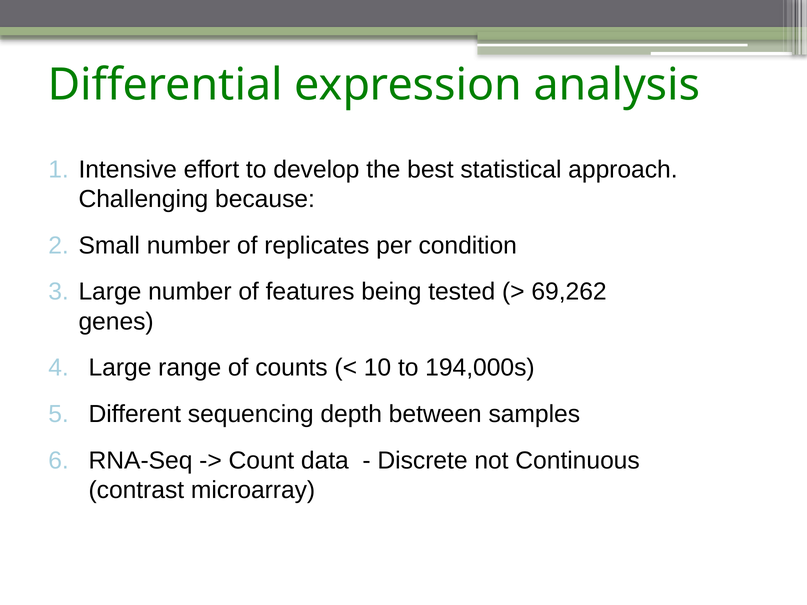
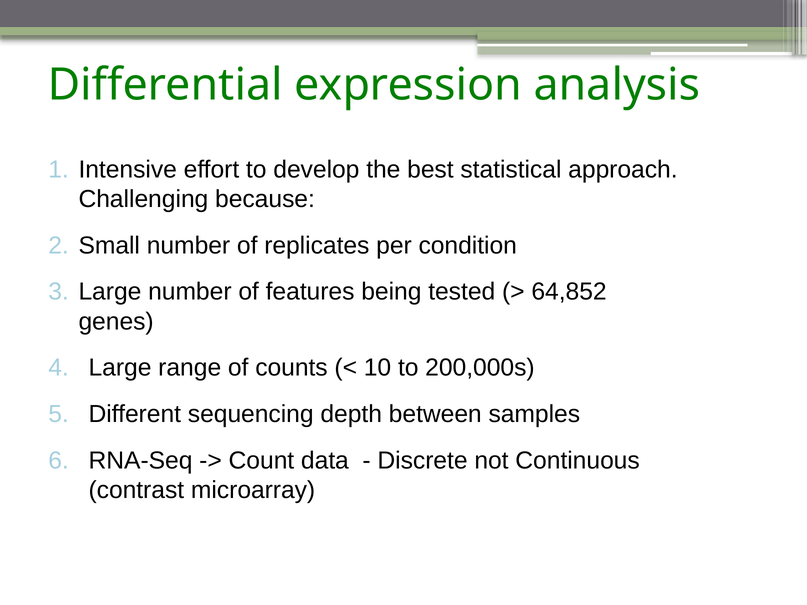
69,262: 69,262 -> 64,852 (569, 292)
194,000s: 194,000s -> 200,000s (480, 368)
